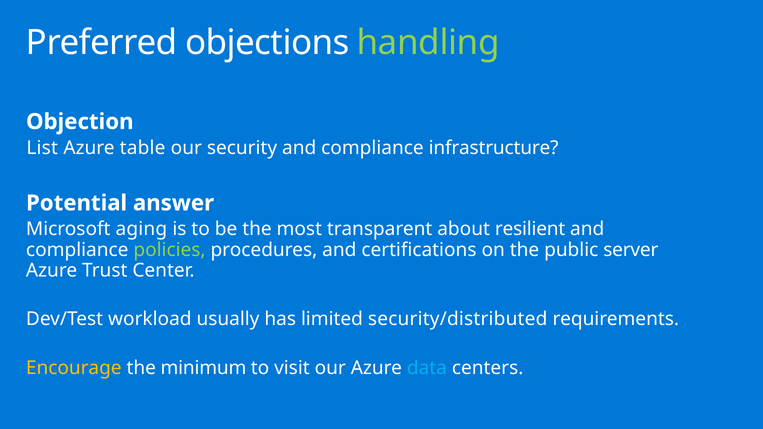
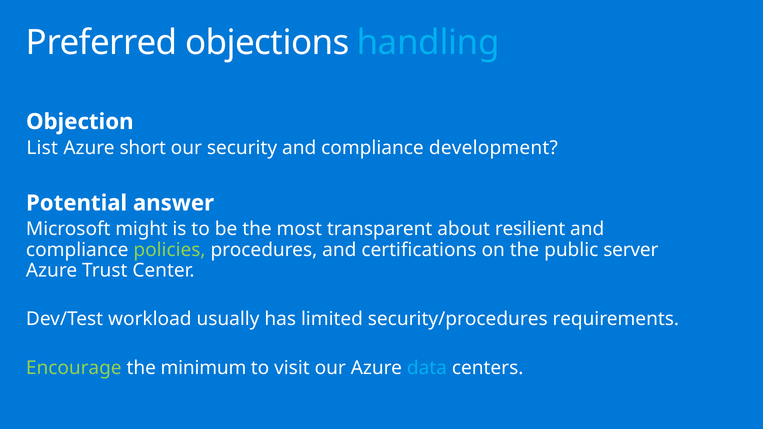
handling colour: light green -> light blue (428, 43)
table: table -> short (143, 148)
infrastructure: infrastructure -> development (493, 148)
aging: aging -> might (142, 229)
security/distributed: security/distributed -> security/procedures (458, 319)
Encourage colour: yellow -> light green (74, 368)
